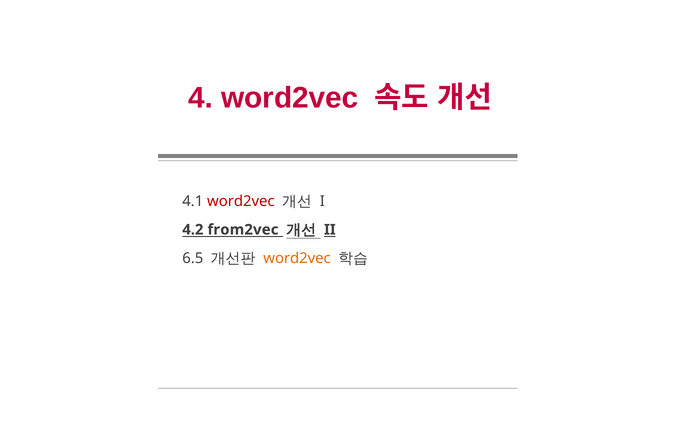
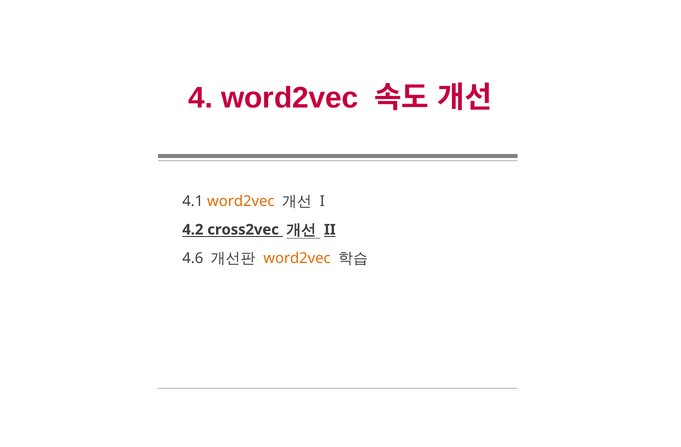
word2vec colour: red -> orange (241, 201)
from2vec: from2vec -> cross2vec (243, 230)
6.5: 6.5 -> 4.6 (193, 258)
